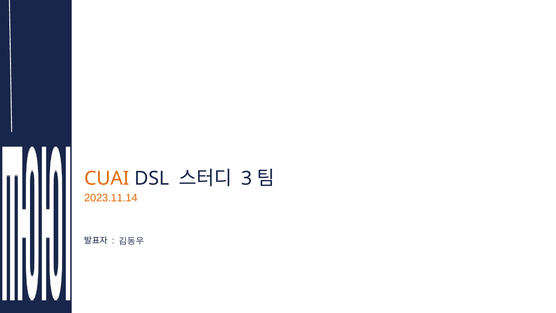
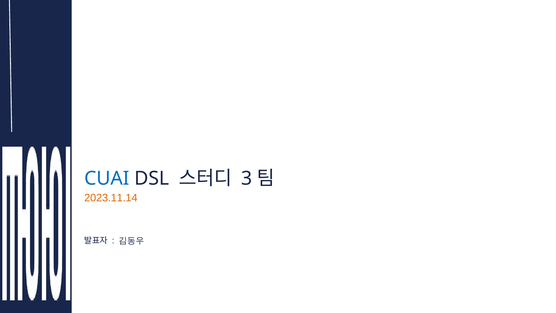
CUAI colour: orange -> blue (107, 178)
